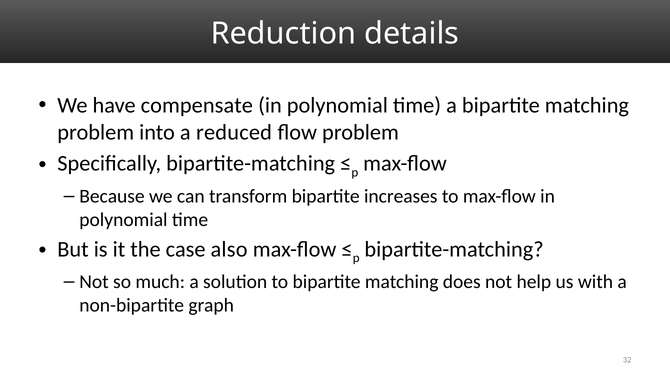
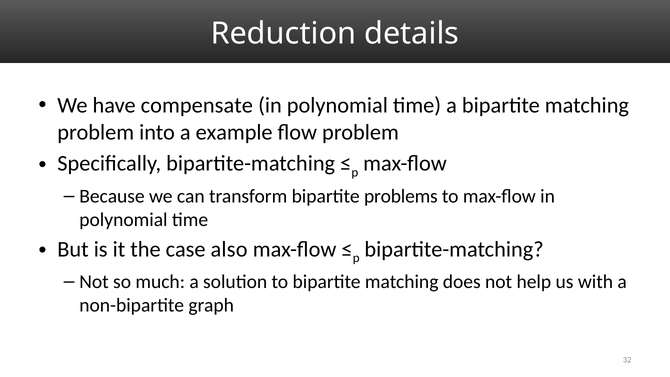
reduced: reduced -> example (234, 132)
increases: increases -> problems (401, 196)
